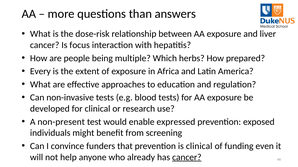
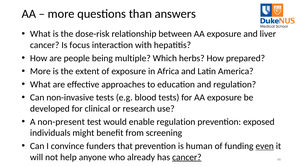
Every: Every -> More (40, 72)
enable expressed: expressed -> regulation (176, 122)
is clinical: clinical -> human (199, 147)
even underline: none -> present (265, 147)
